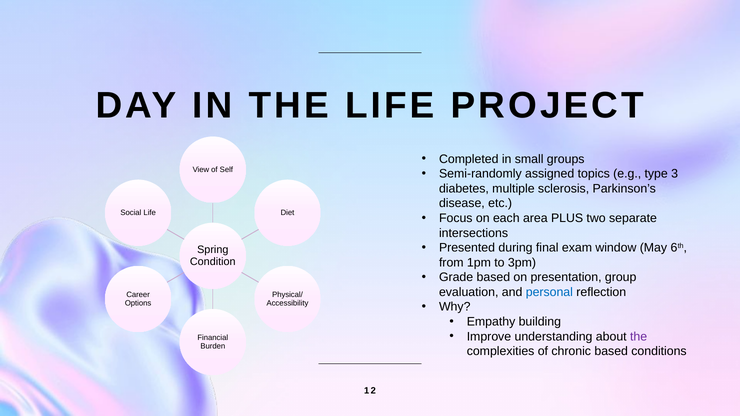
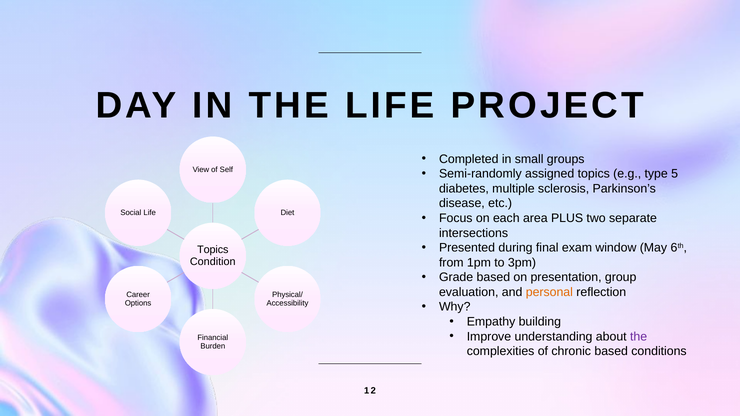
3: 3 -> 5 (675, 174)
Spring: Spring -> Topics (213, 250)
personal colour: blue -> orange (549, 292)
